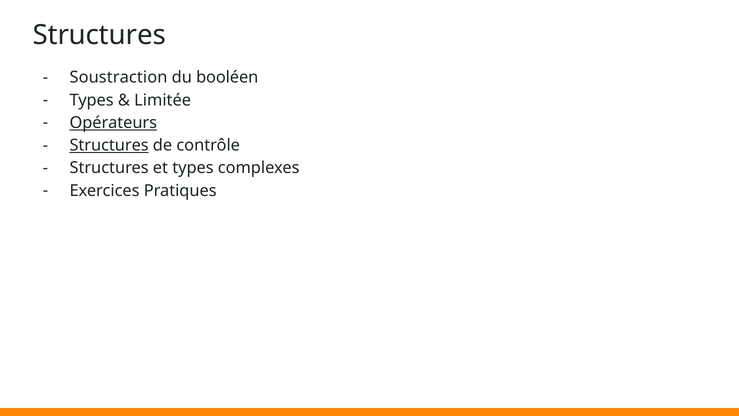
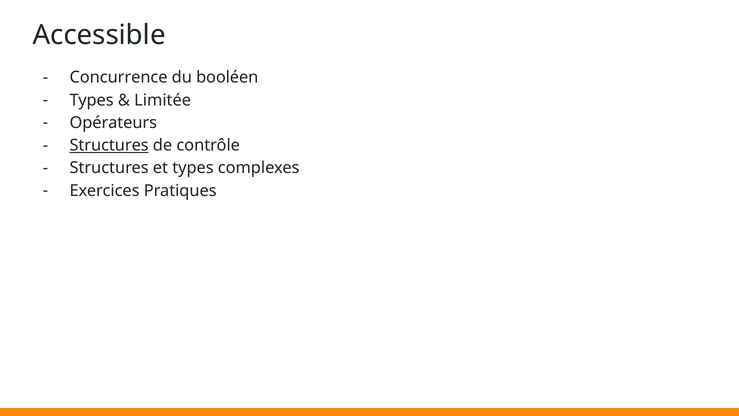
Structures: Structures -> Accessible (99, 35)
Soustraction: Soustraction -> Concurrence (119, 77)
Opérateurs underline: present -> none (113, 123)
